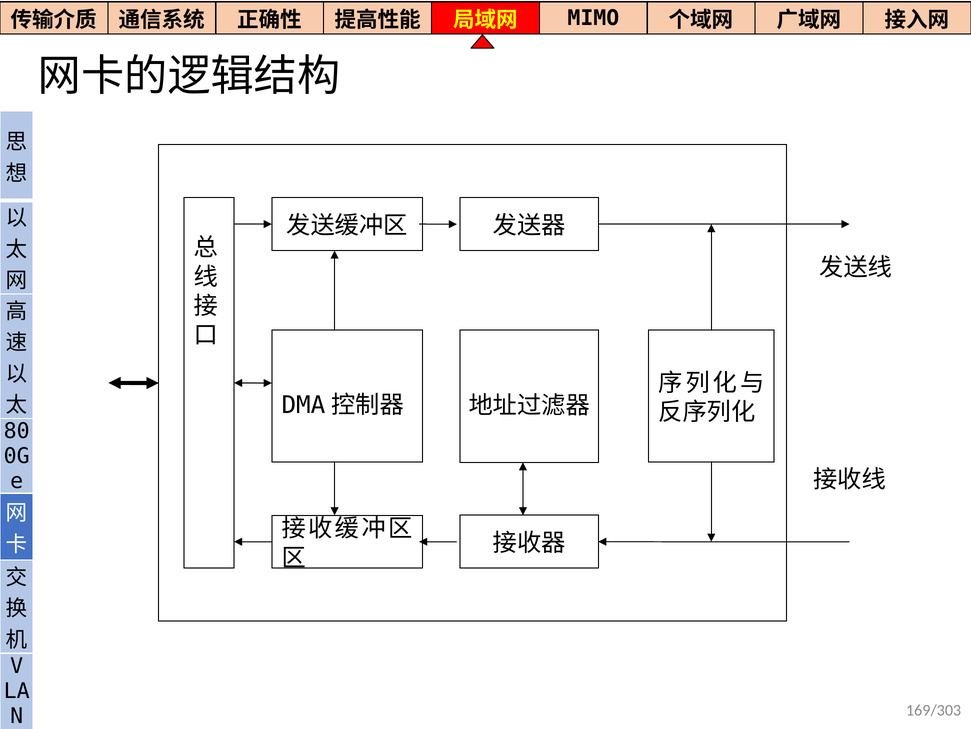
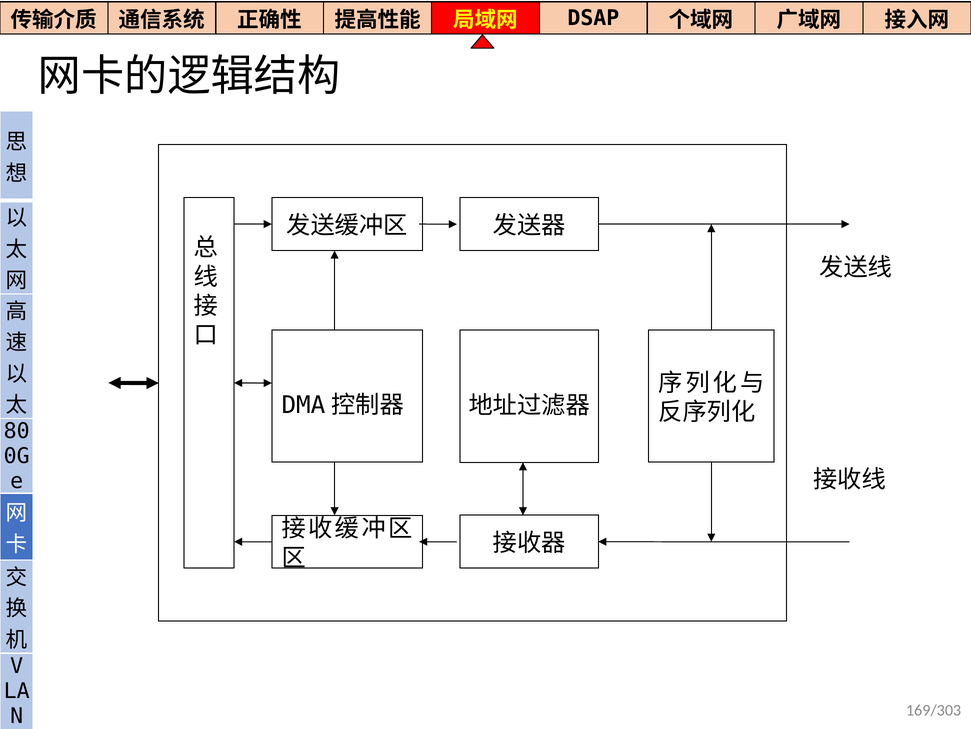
MIMO: MIMO -> DSAP (593, 18)
